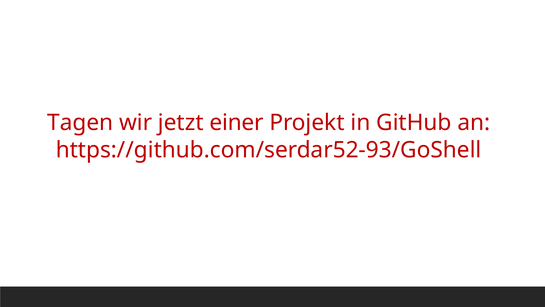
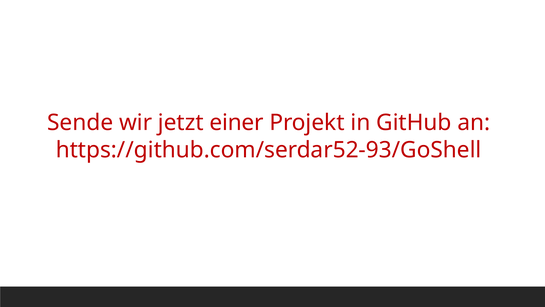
Tagen: Tagen -> Sende (80, 123)
